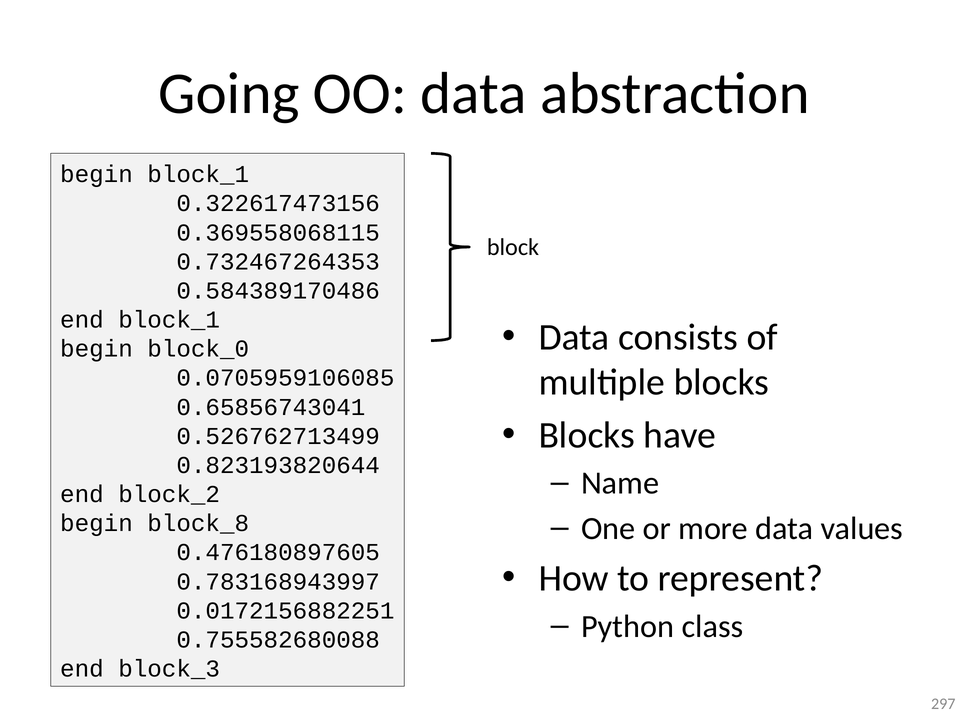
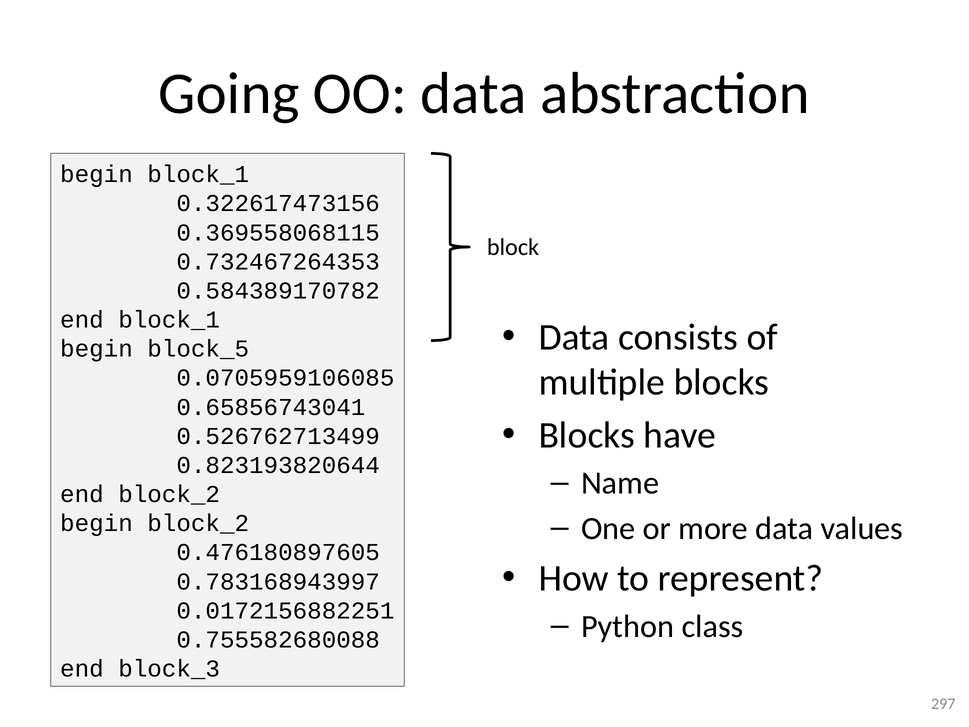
0.584389170486: 0.584389170486 -> 0.584389170782 (278, 291)
block_0: block_0 -> block_5 (198, 349)
begin block_8: block_8 -> block_2 (198, 523)
